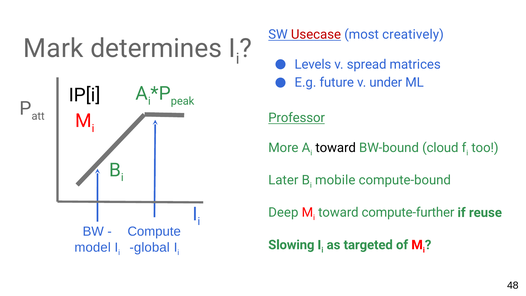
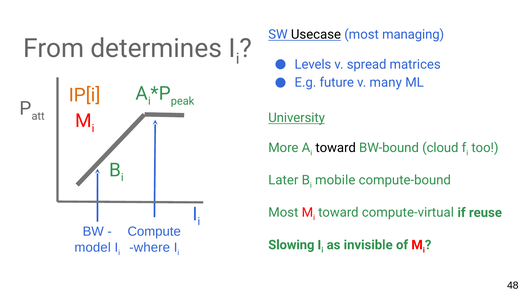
Usecase colour: red -> black (316, 35)
creatively: creatively -> managing (413, 35)
Mark: Mark -> From (54, 48)
under: under -> many (386, 82)
IP[i colour: black -> orange (85, 95)
Professor: Professor -> University (297, 118)
Deep: Deep -> Most (283, 213)
compute-further: compute-further -> compute-virtual (408, 213)
targeted: targeted -> invisible (368, 245)
global: global -> where (150, 247)
